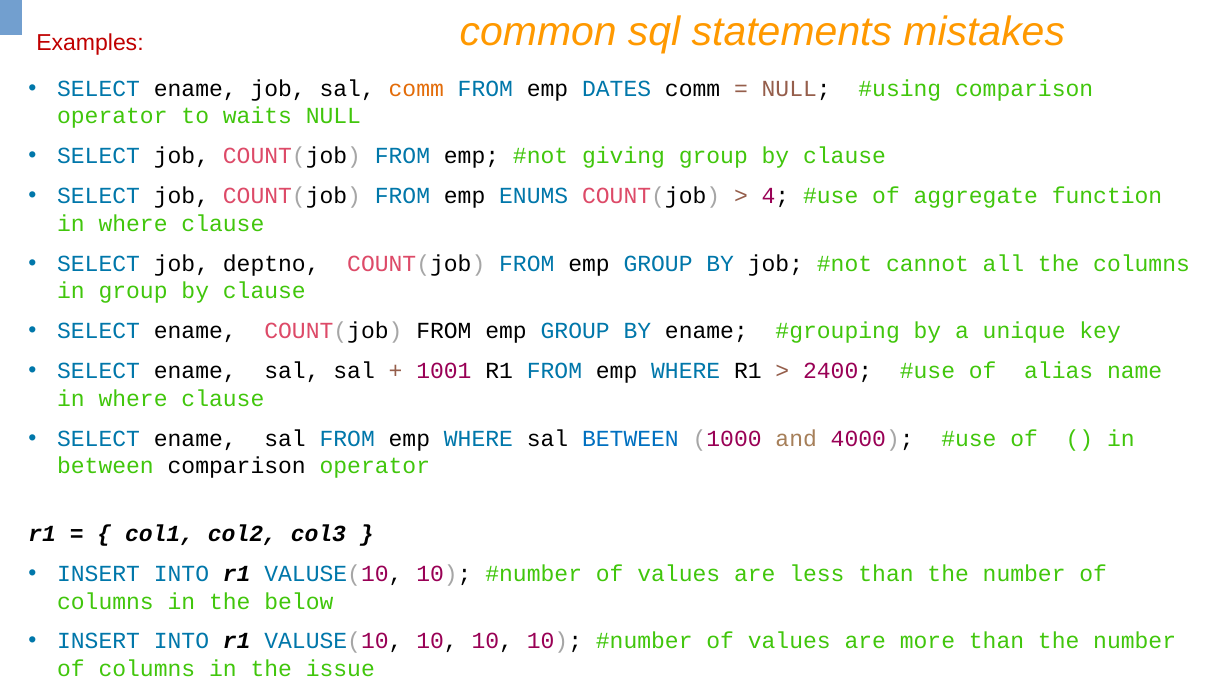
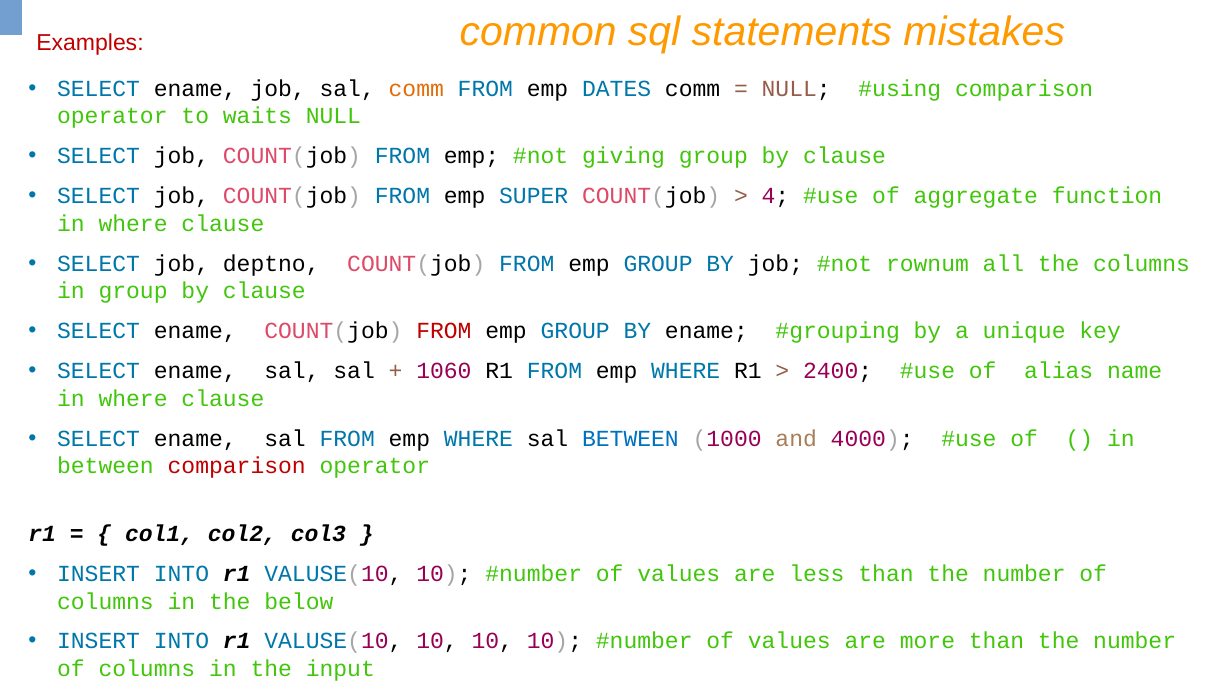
ENUMS: ENUMS -> SUPER (534, 196)
cannot: cannot -> rownum (927, 264)
FROM colour: black -> red (444, 331)
1001: 1001 -> 1060 (444, 371)
comparison colour: black -> red (237, 466)
issue: issue -> input (340, 669)
